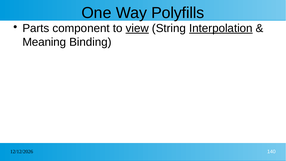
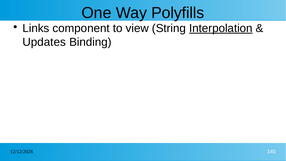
Parts: Parts -> Links (36, 28)
view underline: present -> none (137, 28)
Meaning: Meaning -> Updates (44, 42)
